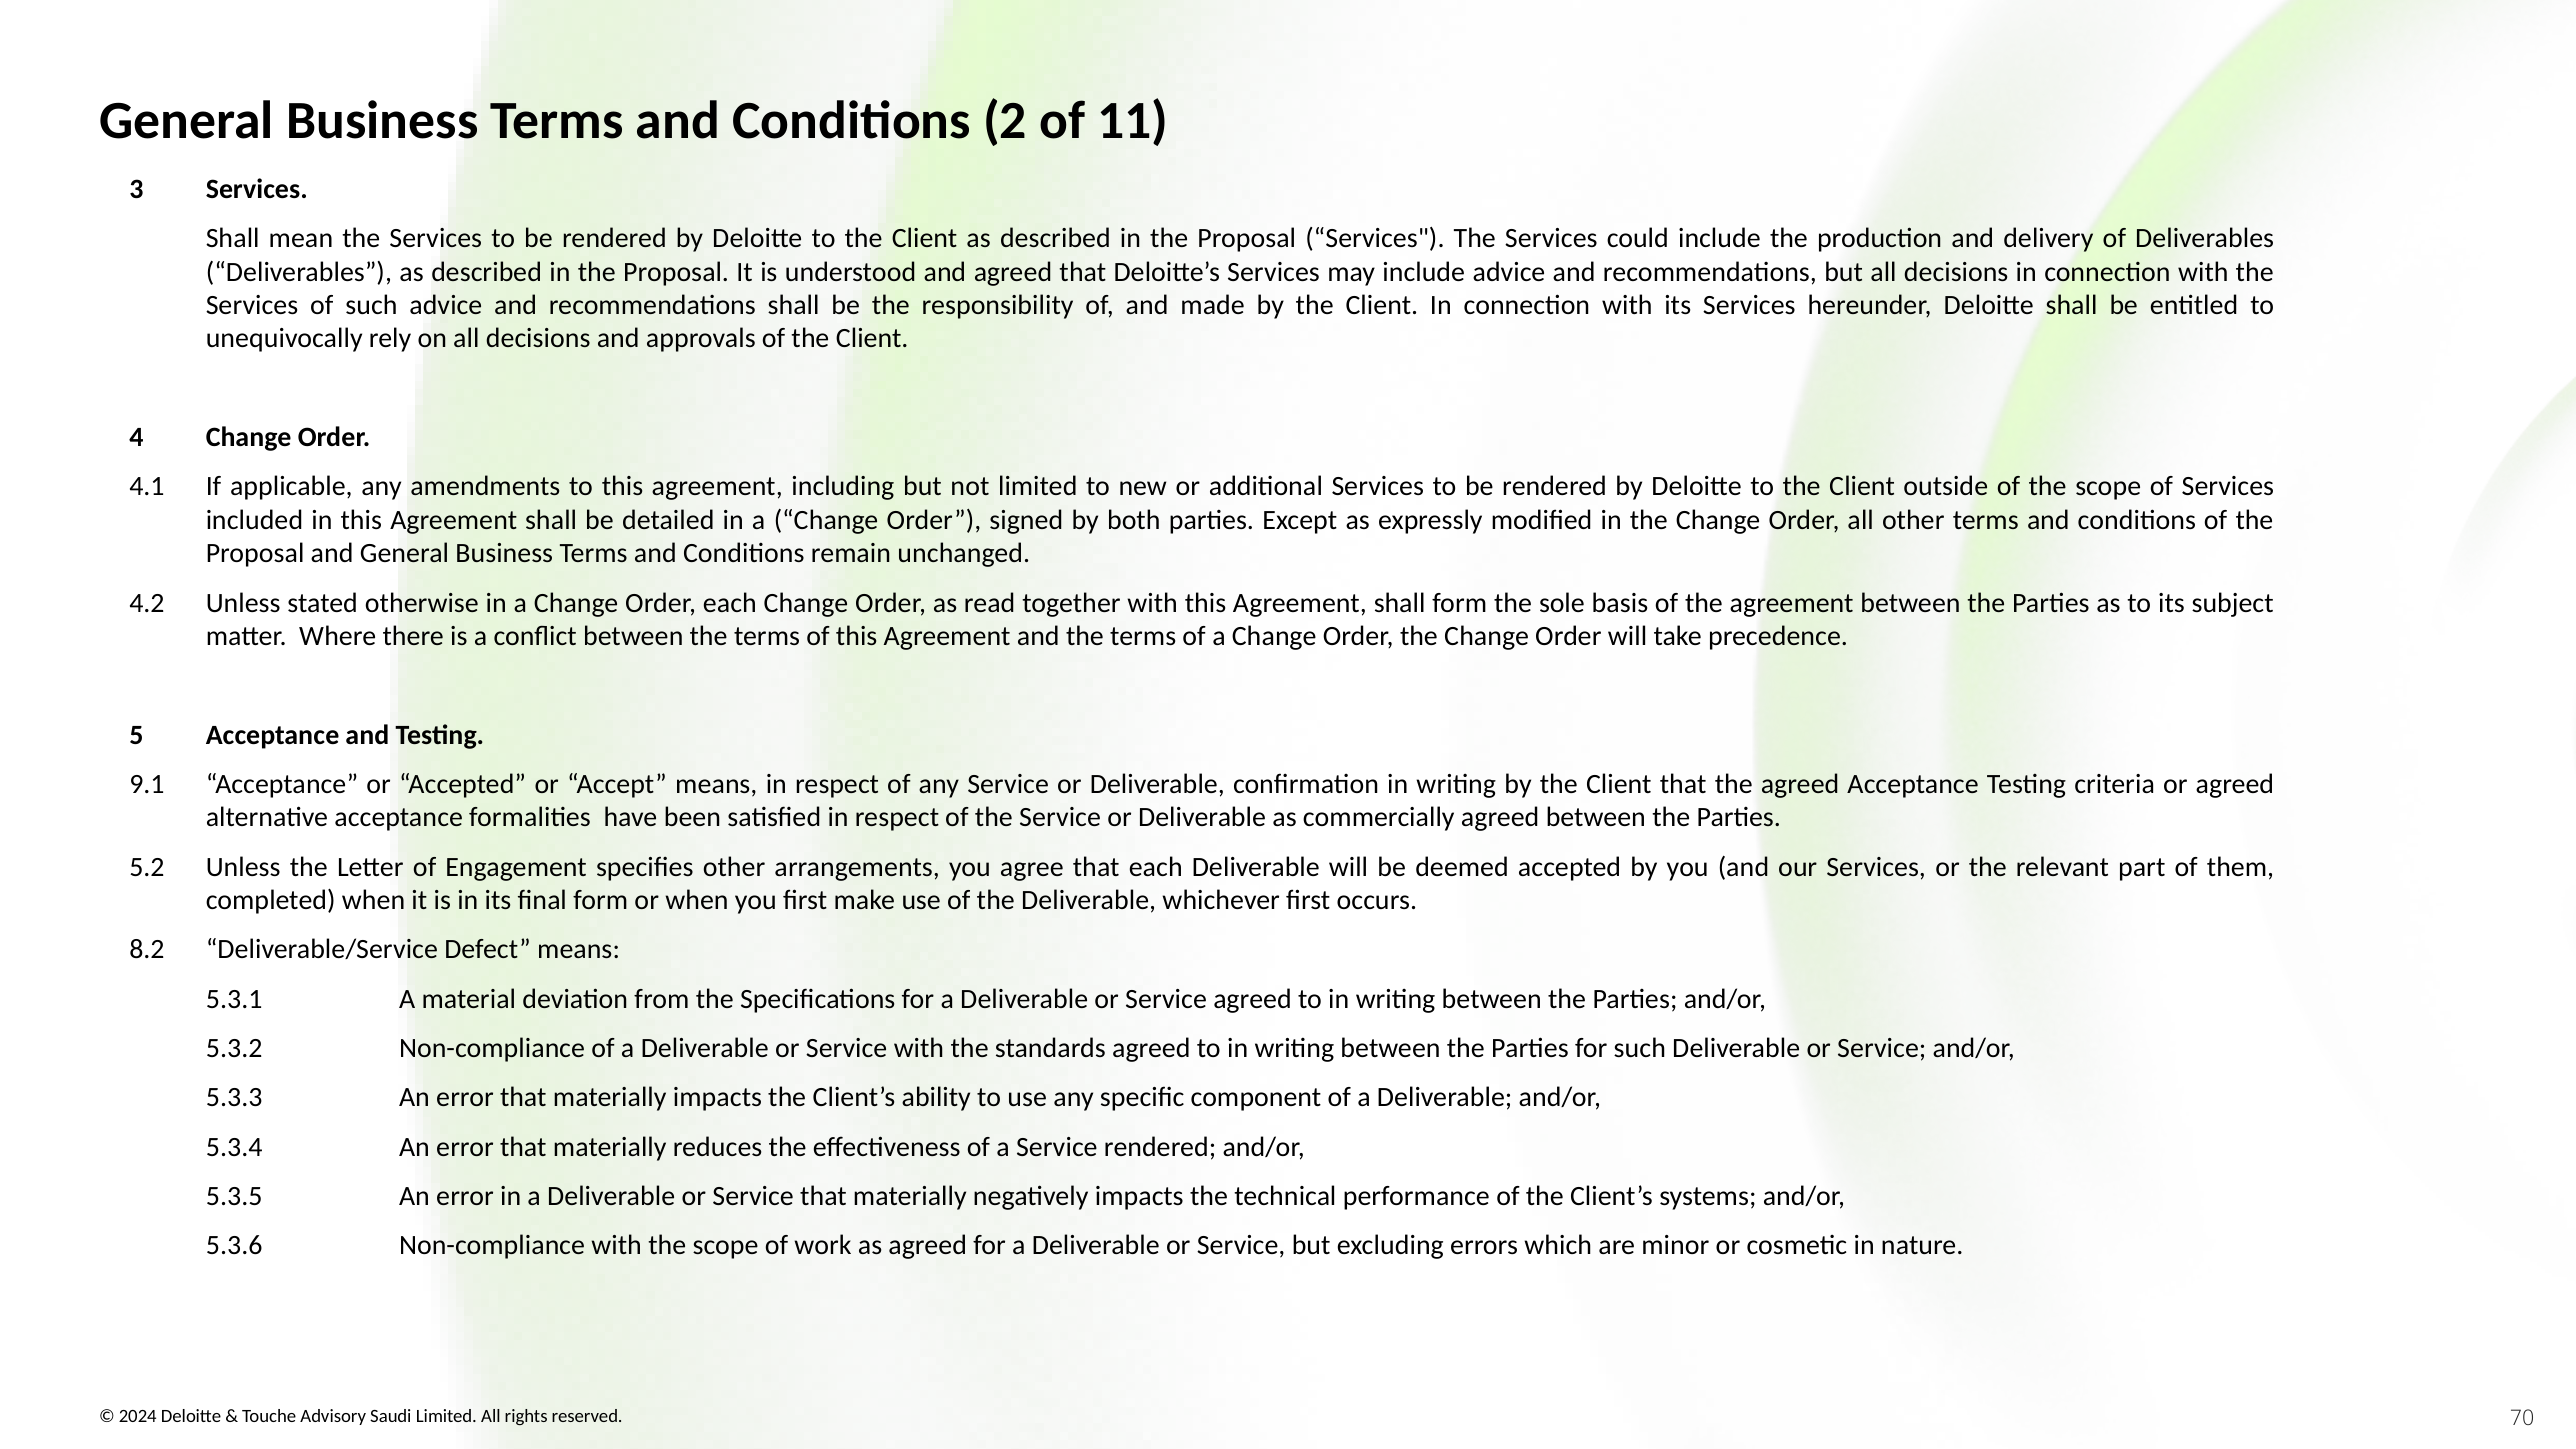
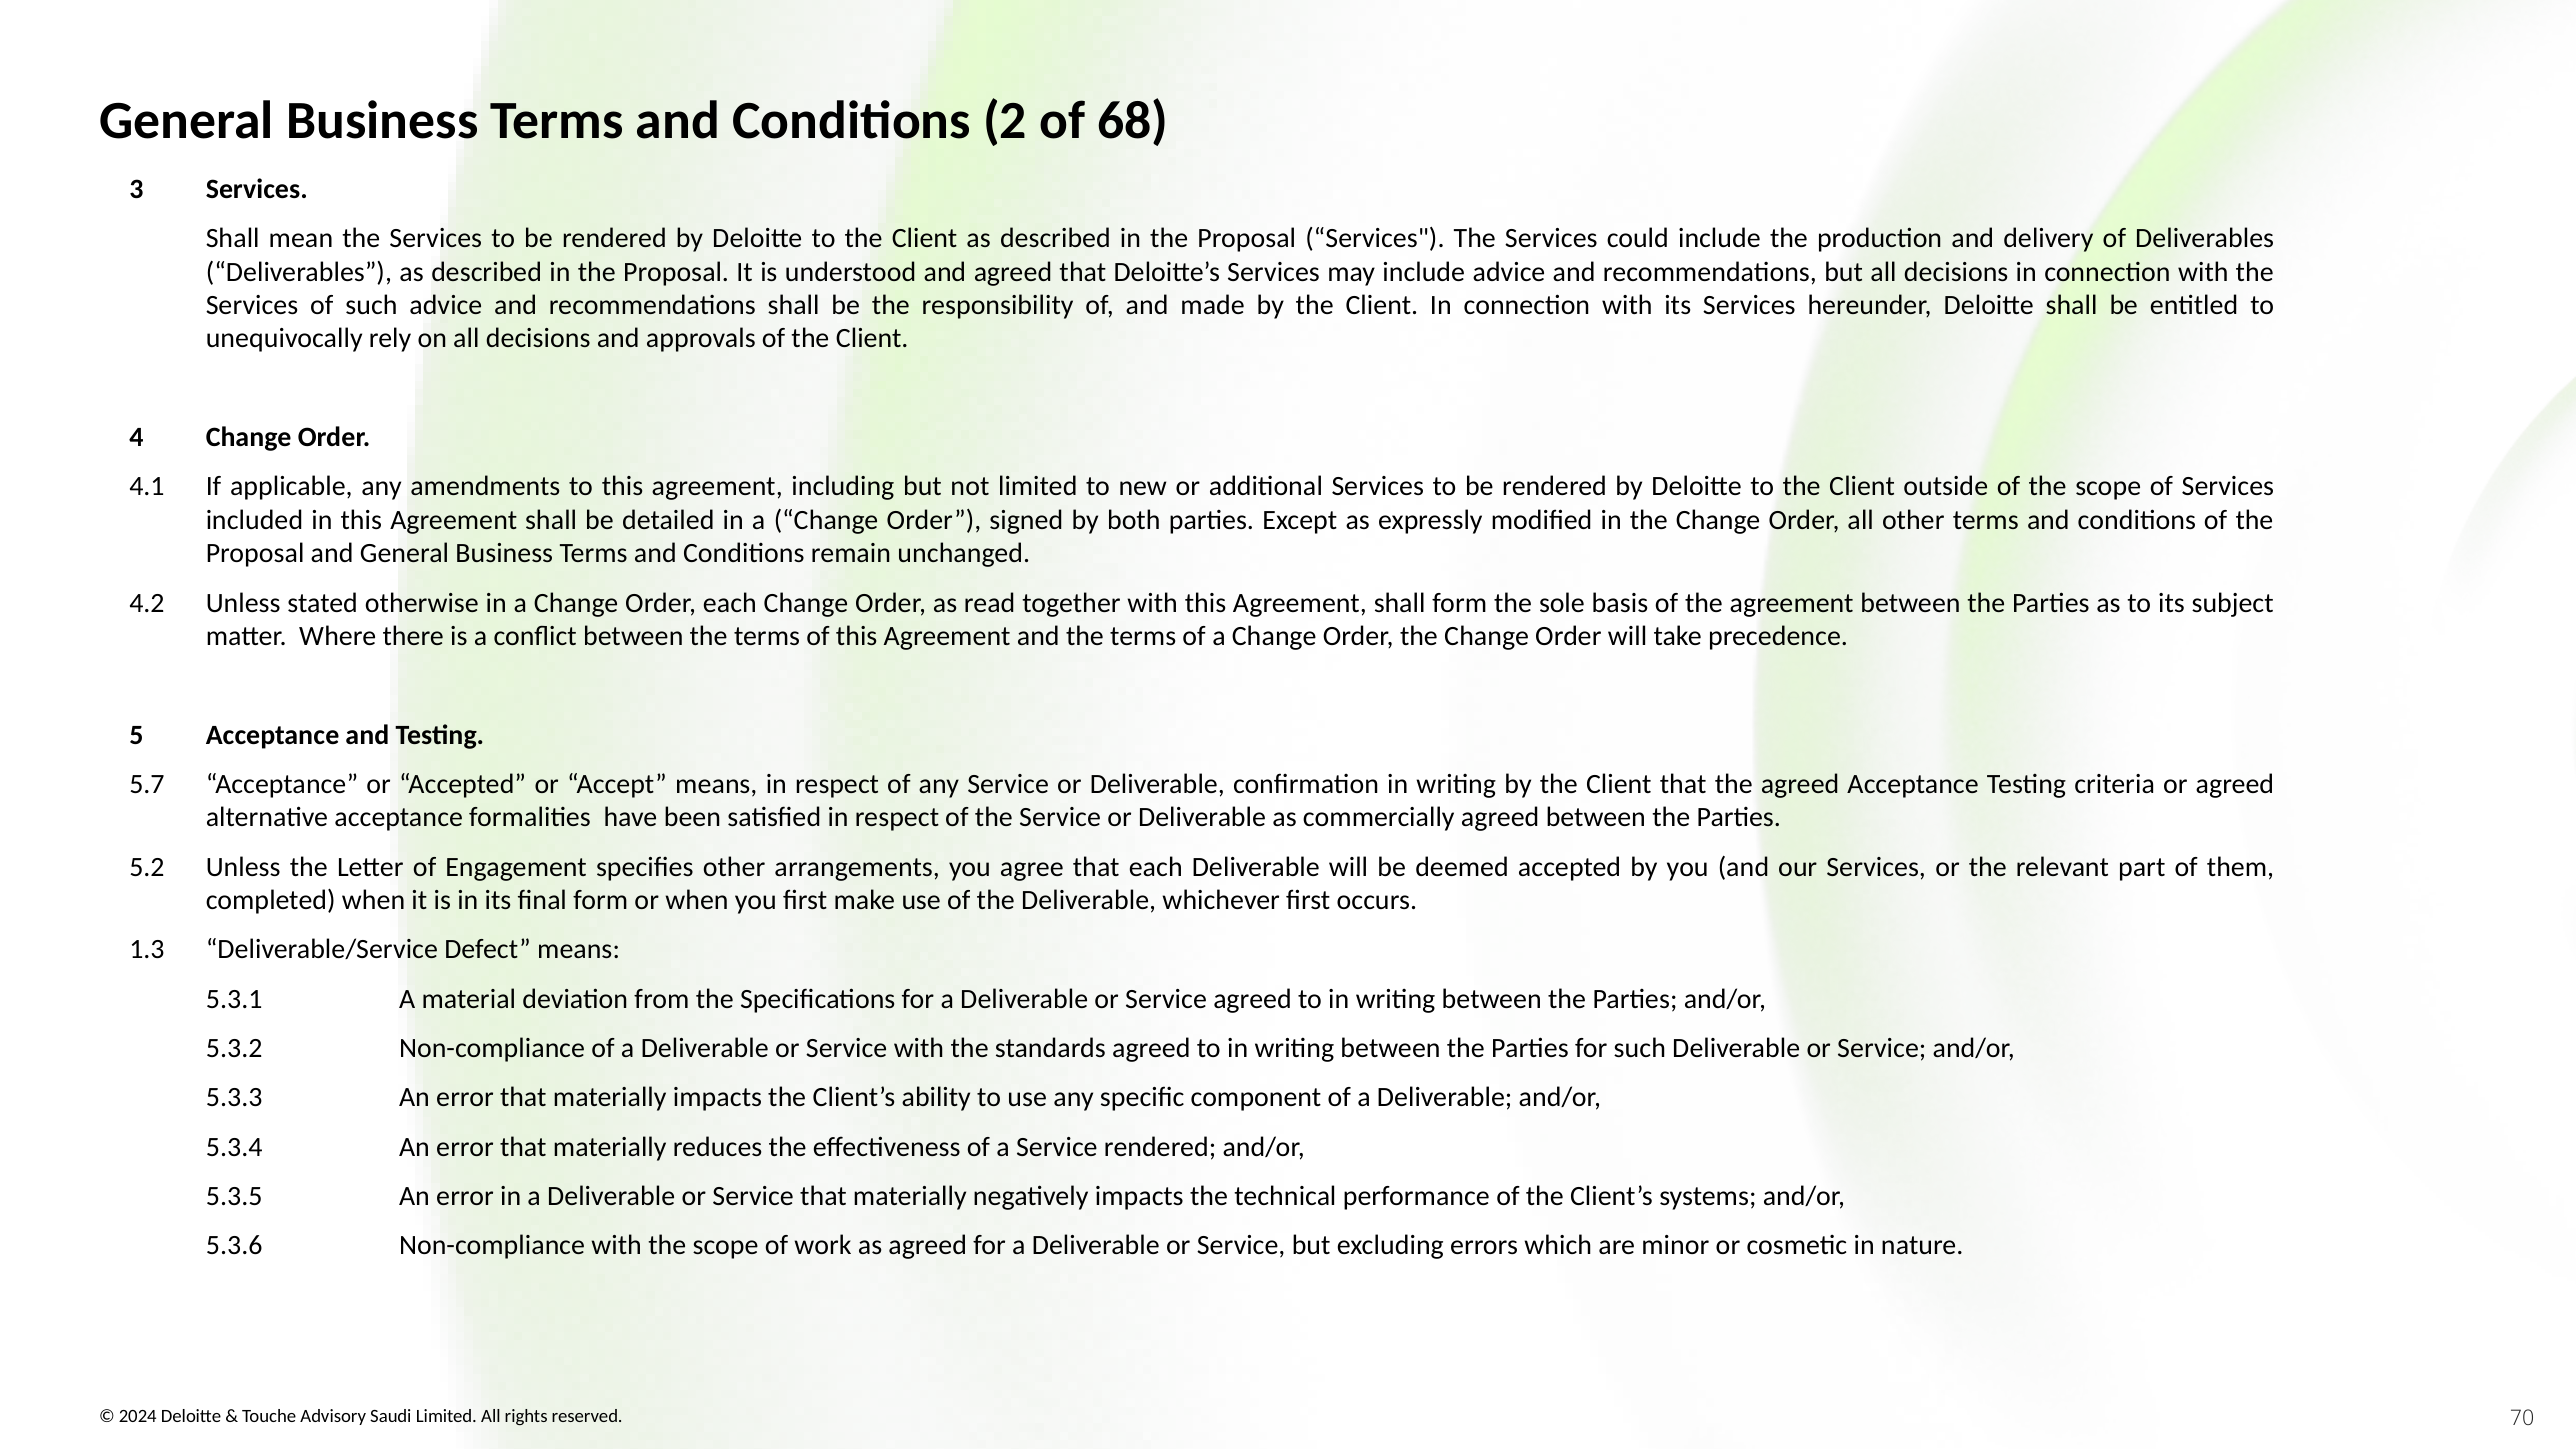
11: 11 -> 68 (1133, 121)
9.1: 9.1 -> 5.7 (147, 784)
8.2: 8.2 -> 1.3 (147, 950)
